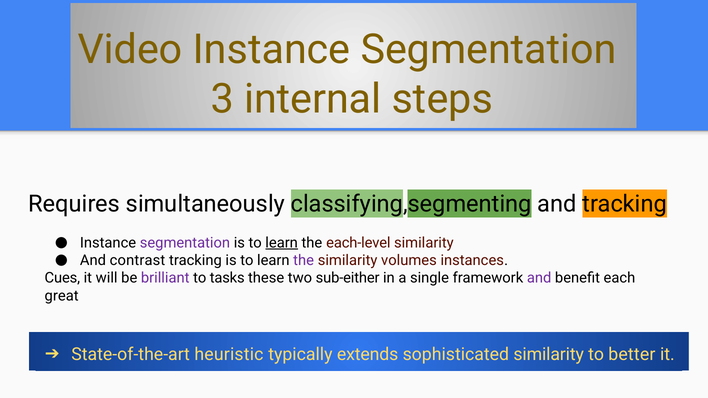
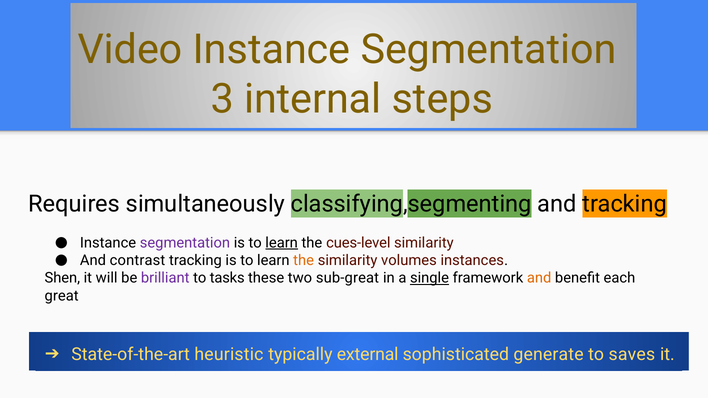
each-level: each-level -> cues-level (358, 243)
the colour: purple -> orange (304, 261)
Cues: Cues -> Shen (62, 278)
sub-either: sub-either -> sub-great (347, 278)
single underline: none -> present (430, 278)
and colour: purple -> orange (539, 278)
extends: extends -> external (368, 355)
sophisticated similarity: similarity -> generate (549, 355)
better: better -> saves (632, 355)
